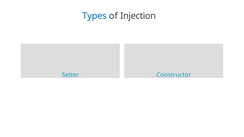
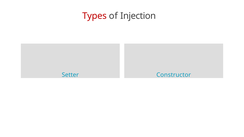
Types colour: blue -> red (94, 16)
